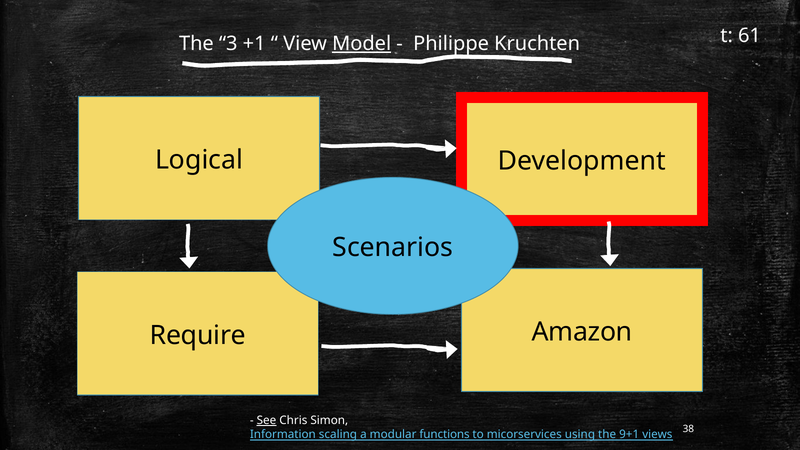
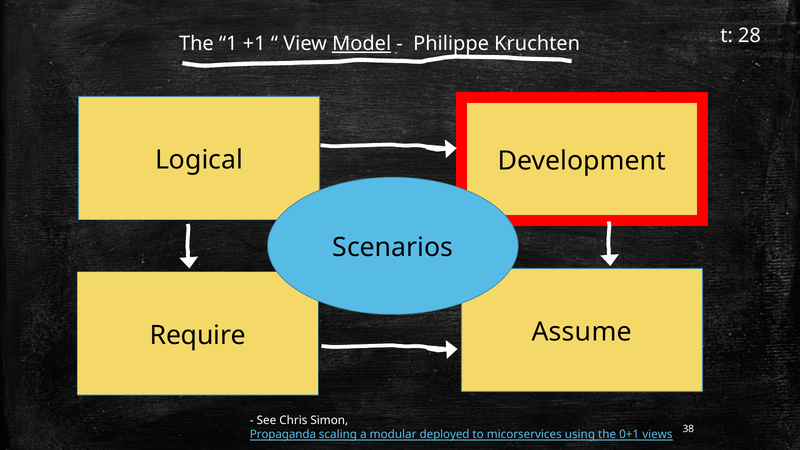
61: 61 -> 28 (749, 35)
3: 3 -> 1 (228, 44)
Amazon: Amazon -> Assume (582, 332)
See underline: present -> none (266, 421)
Information: Information -> Propaganda (283, 435)
functions: functions -> deployed (445, 435)
9+1: 9+1 -> 0+1 (629, 435)
